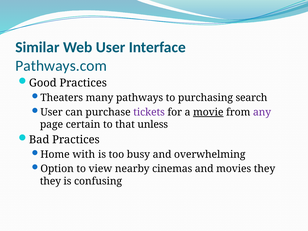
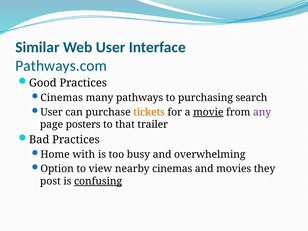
Theaters: Theaters -> Cinemas (62, 98)
tickets colour: purple -> orange (149, 112)
certain: certain -> posters (83, 125)
unless: unless -> trailer (153, 125)
they: they -> post (50, 181)
confusing underline: none -> present (98, 181)
